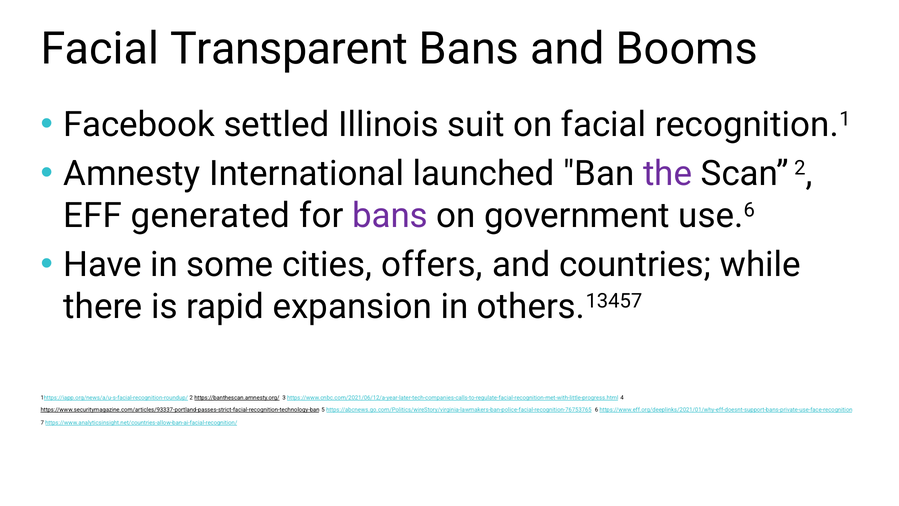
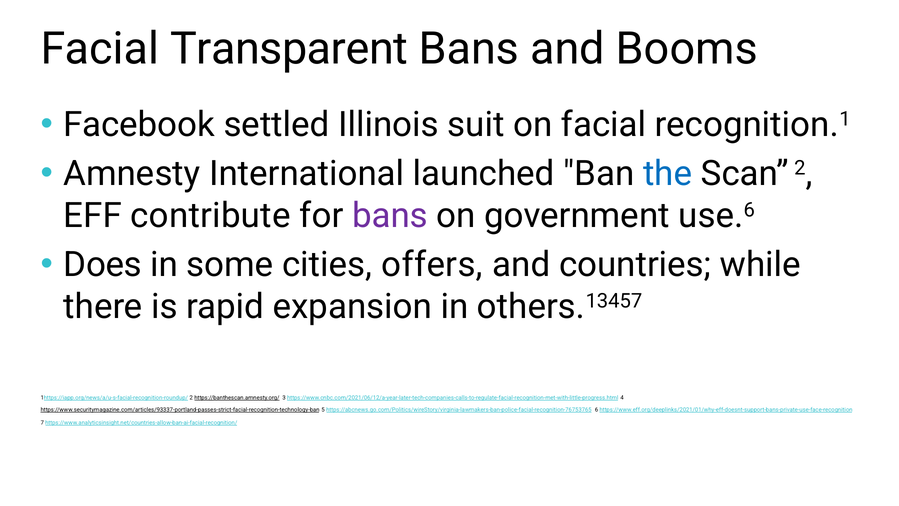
the colour: purple -> blue (668, 174)
generated: generated -> contribute (211, 216)
Have: Have -> Does (103, 265)
